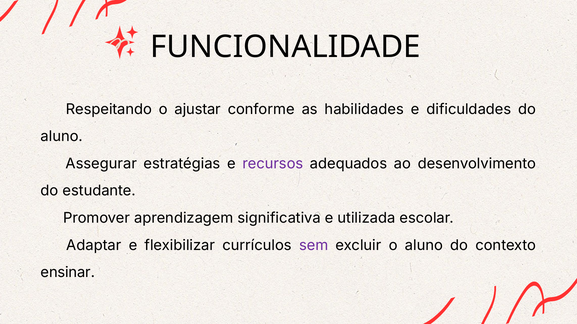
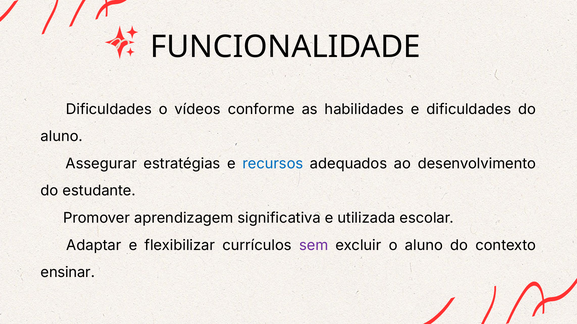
Respeitando: Respeitando -> Dificuldades (109, 109)
ajustar: ajustar -> vídeos (198, 109)
recursos colour: purple -> blue (273, 164)
